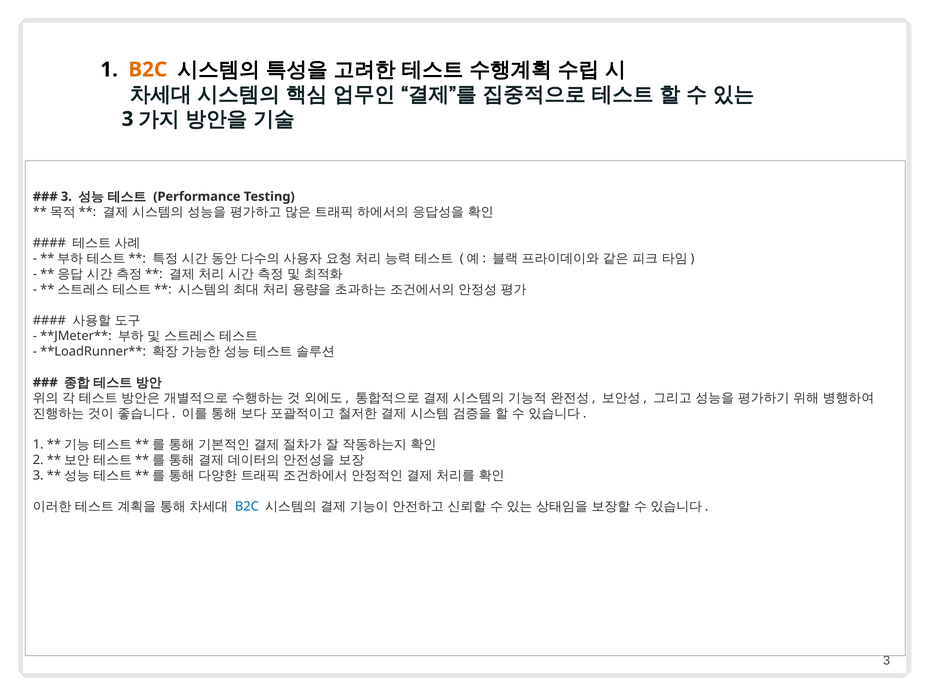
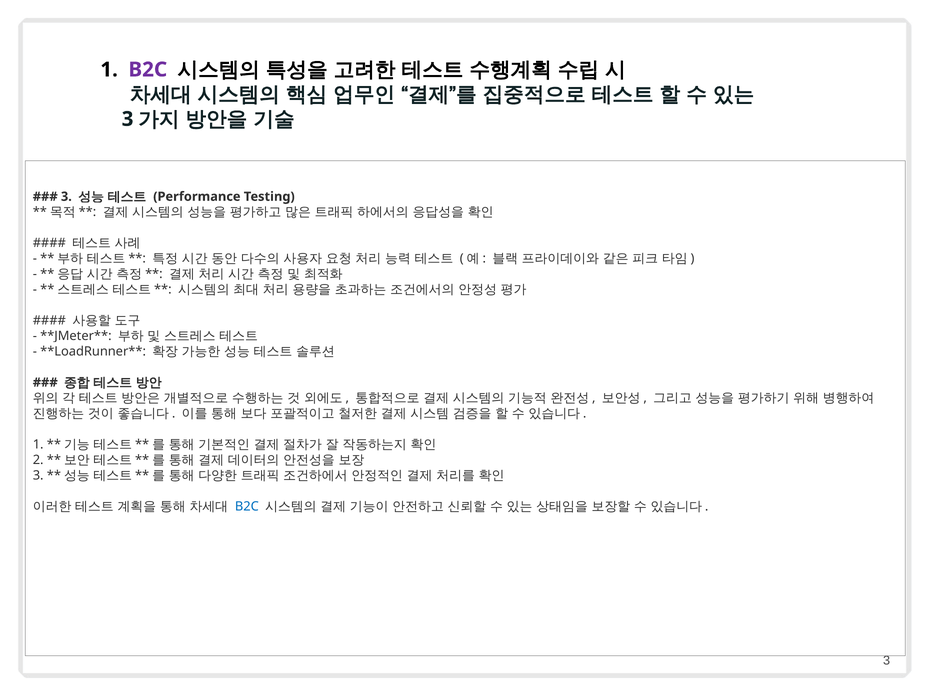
B2C colour: orange -> purple (148, 70)
